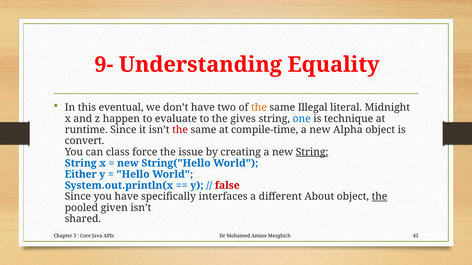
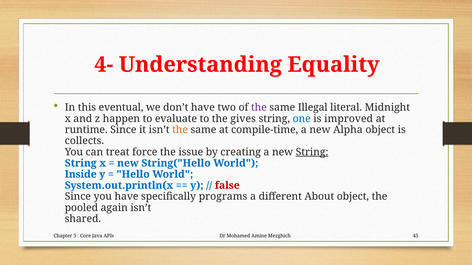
9-: 9- -> 4- (104, 65)
the colour: orange -> purple (259, 108)
technique: technique -> improved (349, 119)
the colour: red -> orange (180, 130)
convert: convert -> collects (84, 141)
class: class -> treat (118, 152)
Either: Either -> Inside (81, 175)
interfaces: interfaces -> programs (223, 197)
the underline: present -> none (380, 197)
given: given -> again (114, 208)
